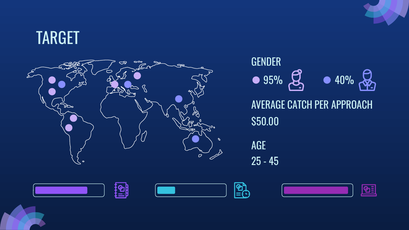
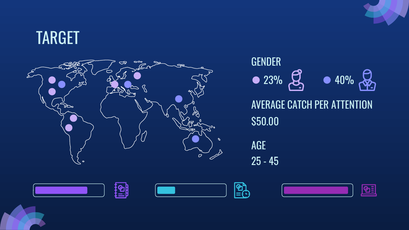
95%: 95% -> 23% (273, 81)
APPROACH: APPROACH -> ATTENTION (352, 106)
